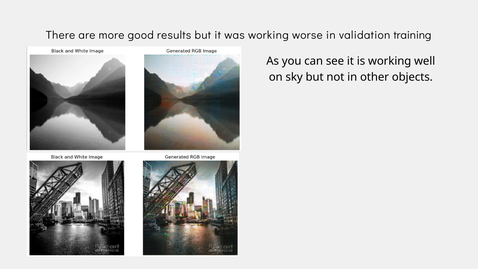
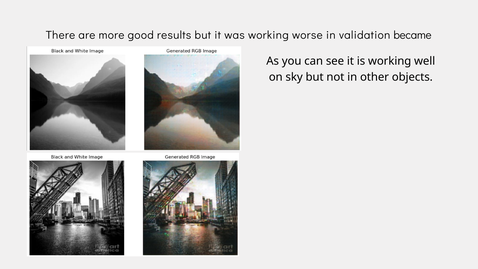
training: training -> became (413, 35)
